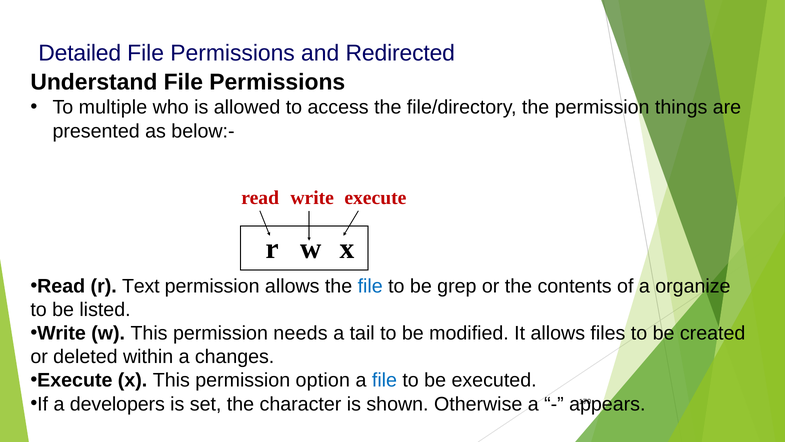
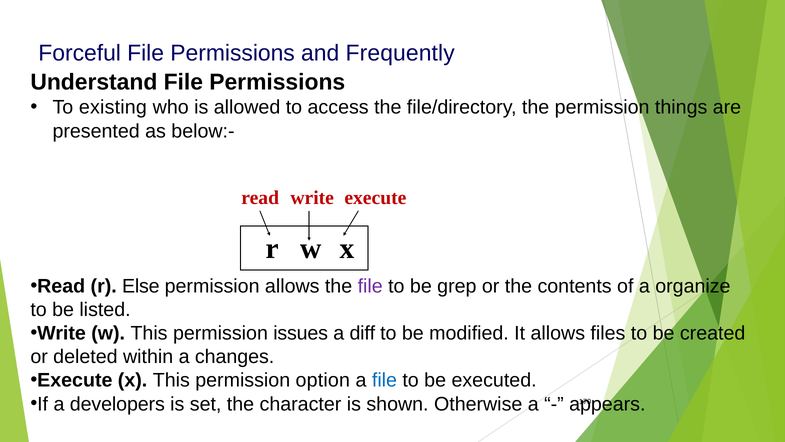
Detailed: Detailed -> Forceful (80, 53)
Redirected: Redirected -> Frequently (400, 53)
multiple: multiple -> existing (113, 107)
Text: Text -> Else (141, 286)
file colour: blue -> purple (370, 286)
needs: needs -> issues (301, 333)
tail: tail -> diff (362, 333)
